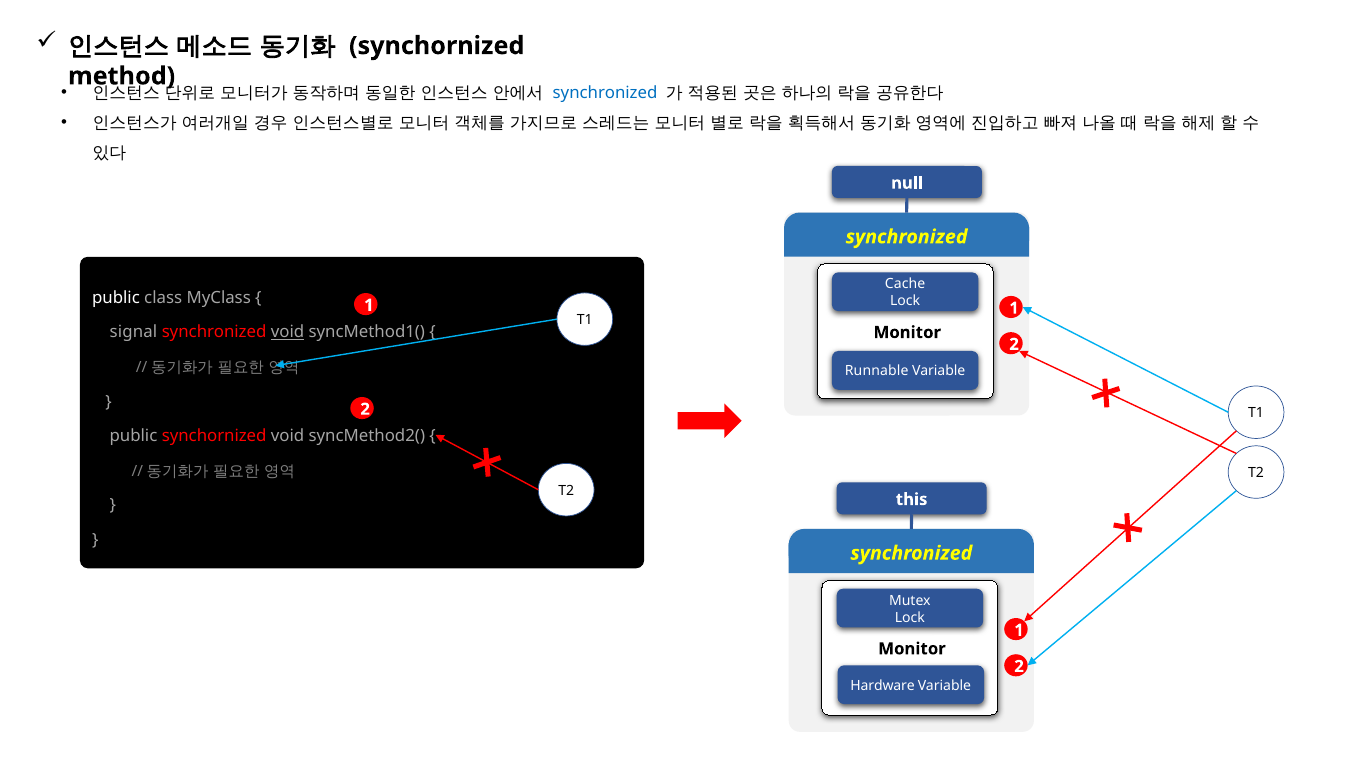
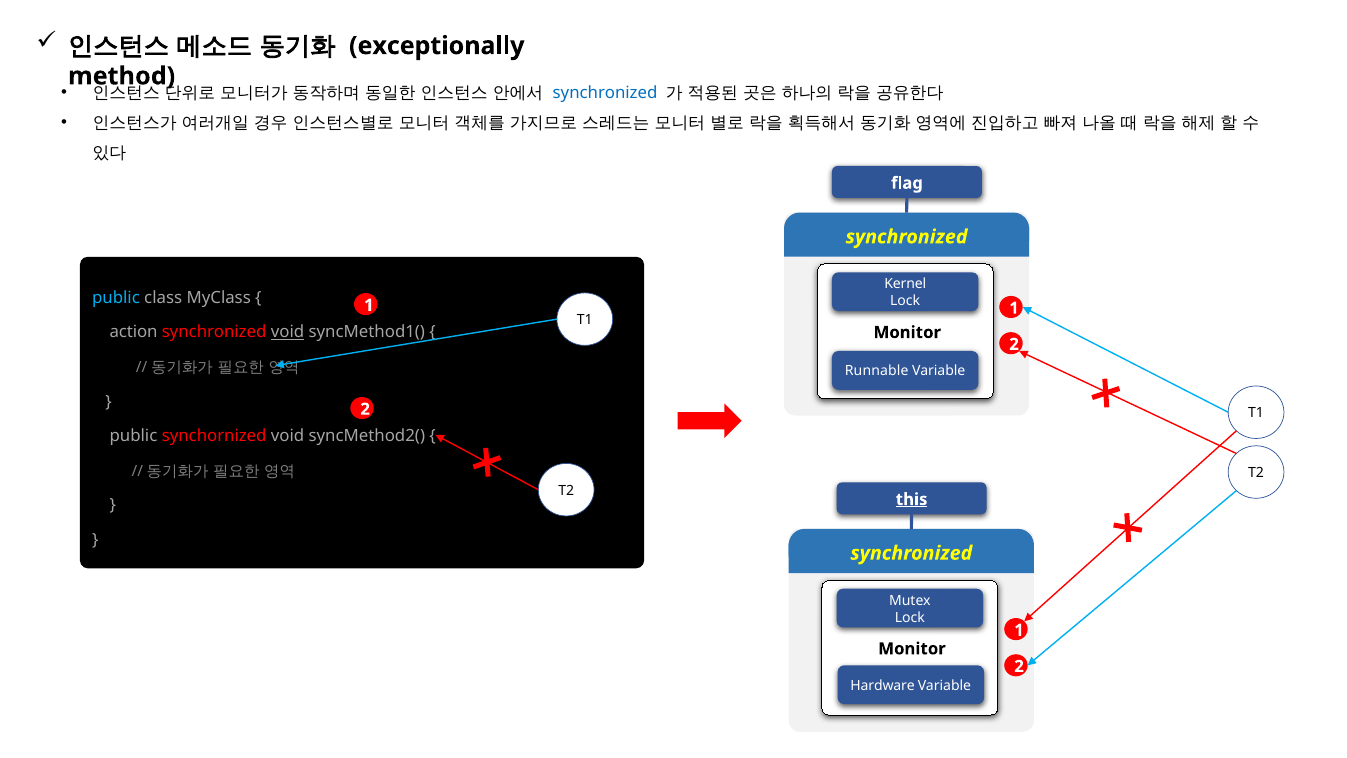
synchornized: synchornized -> exceptionally (437, 46)
null: null -> flag (907, 183)
Cache: Cache -> Kernel (905, 284)
public colour: white -> light blue (116, 298)
signal: signal -> action (134, 332)
this underline: none -> present (912, 499)
